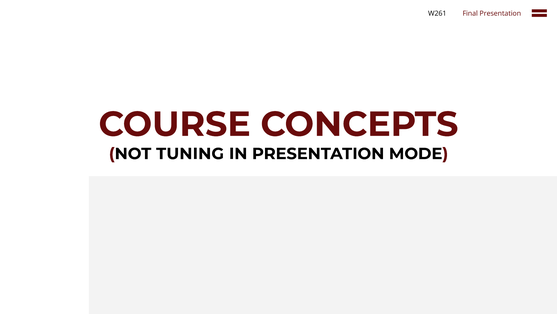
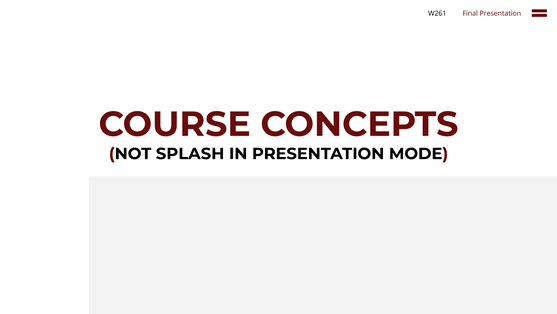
TUNING: TUNING -> SPLASH (190, 153)
